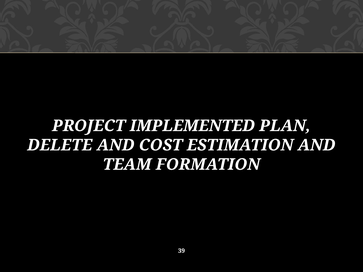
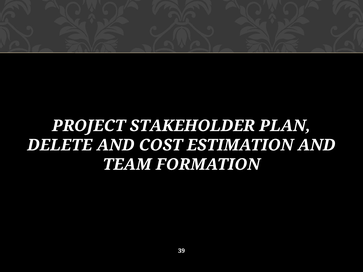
IMPLEMENTED: IMPLEMENTED -> STAKEHOLDER (192, 126)
